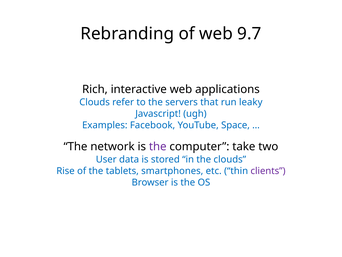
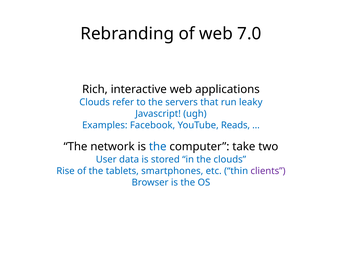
9.7: 9.7 -> 7.0 (249, 34)
Space: Space -> Reads (236, 125)
the colour: purple -> blue (158, 146)
